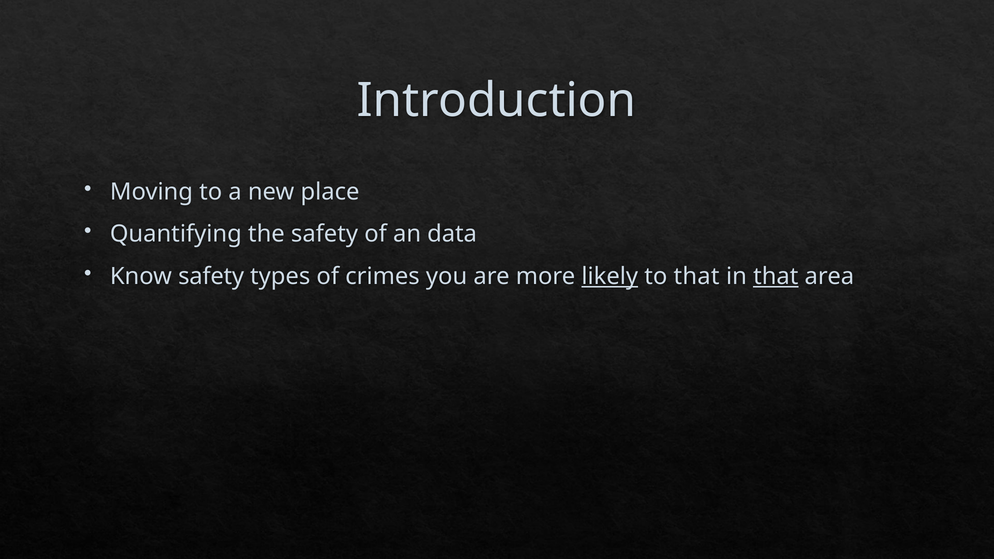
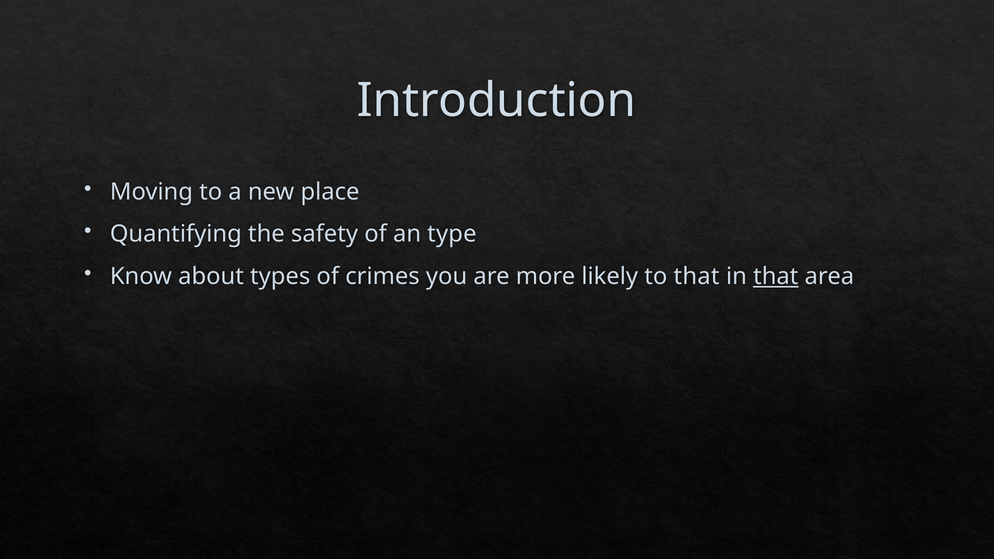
data: data -> type (452, 234)
Know safety: safety -> about (211, 277)
likely underline: present -> none (610, 277)
